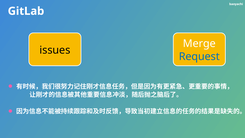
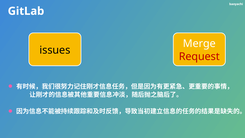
Request colour: blue -> red (199, 56)
